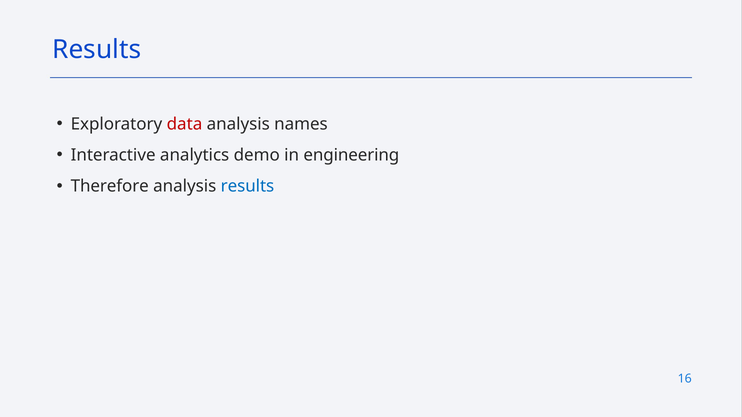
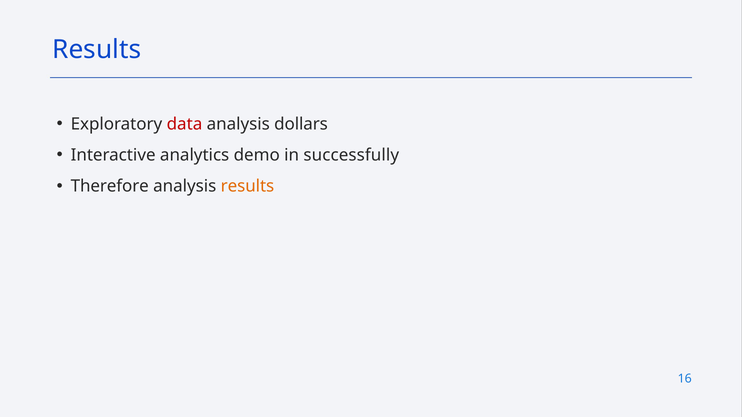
names: names -> dollars (301, 124)
engineering: engineering -> successfully (351, 155)
results colour: blue -> orange (247, 187)
